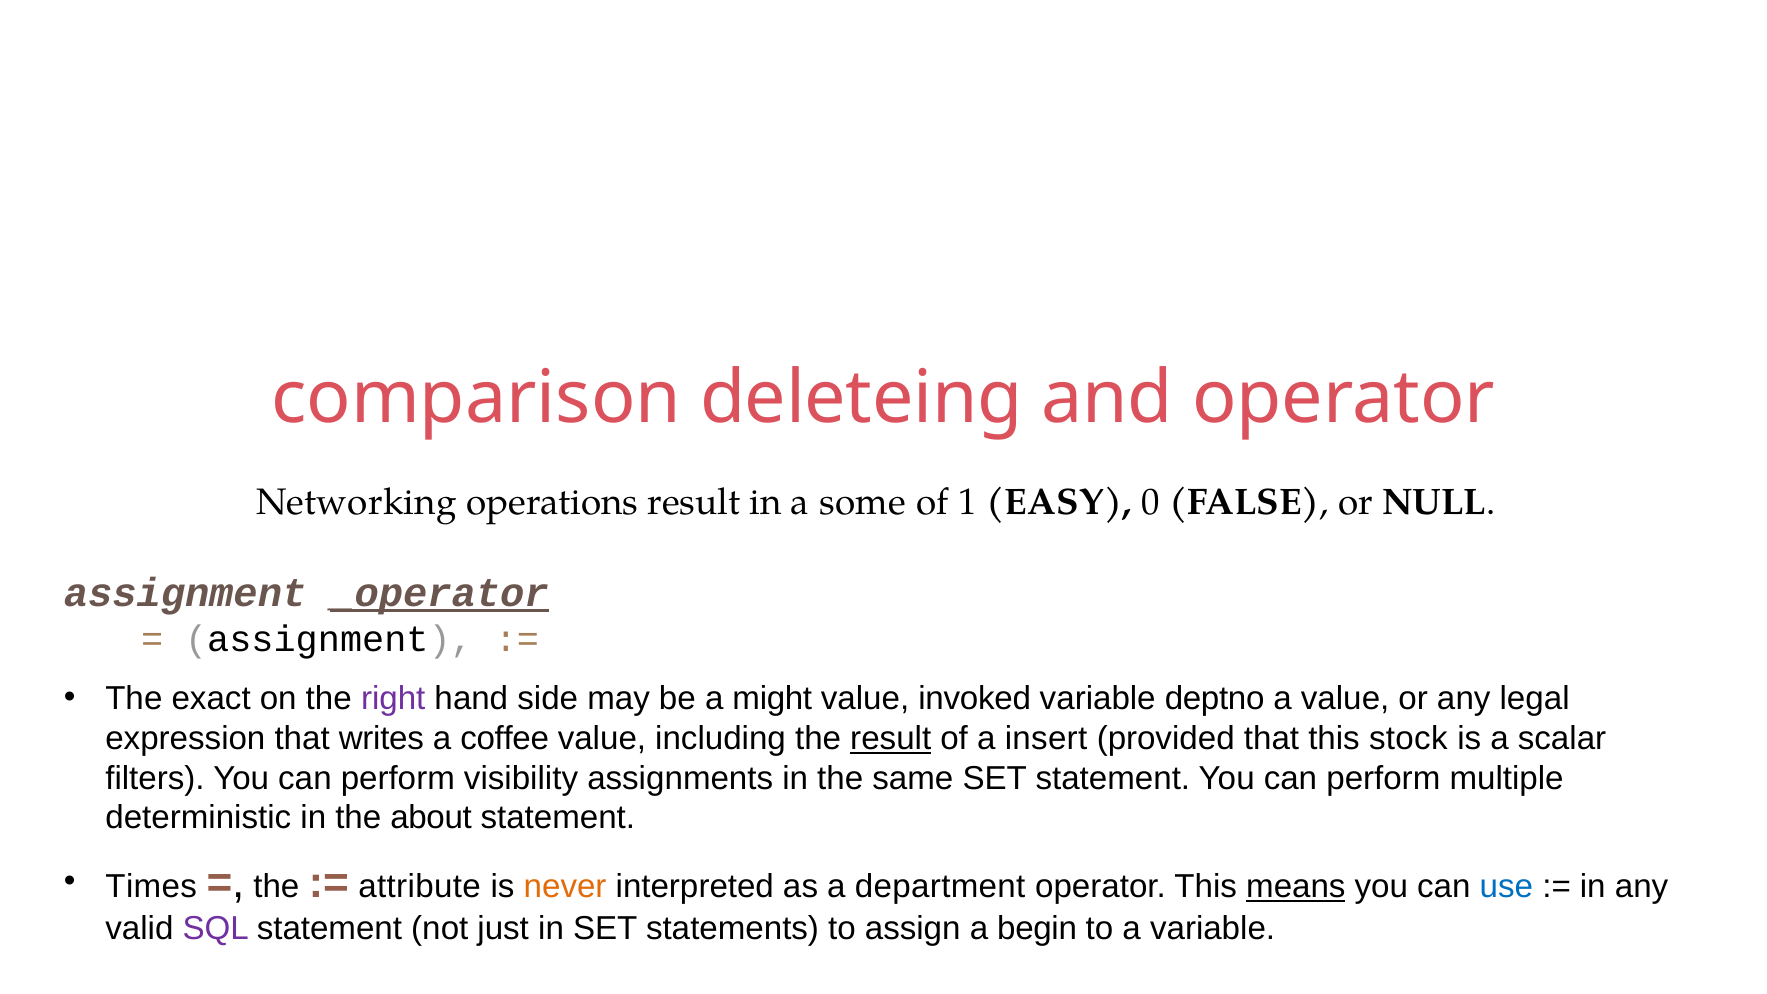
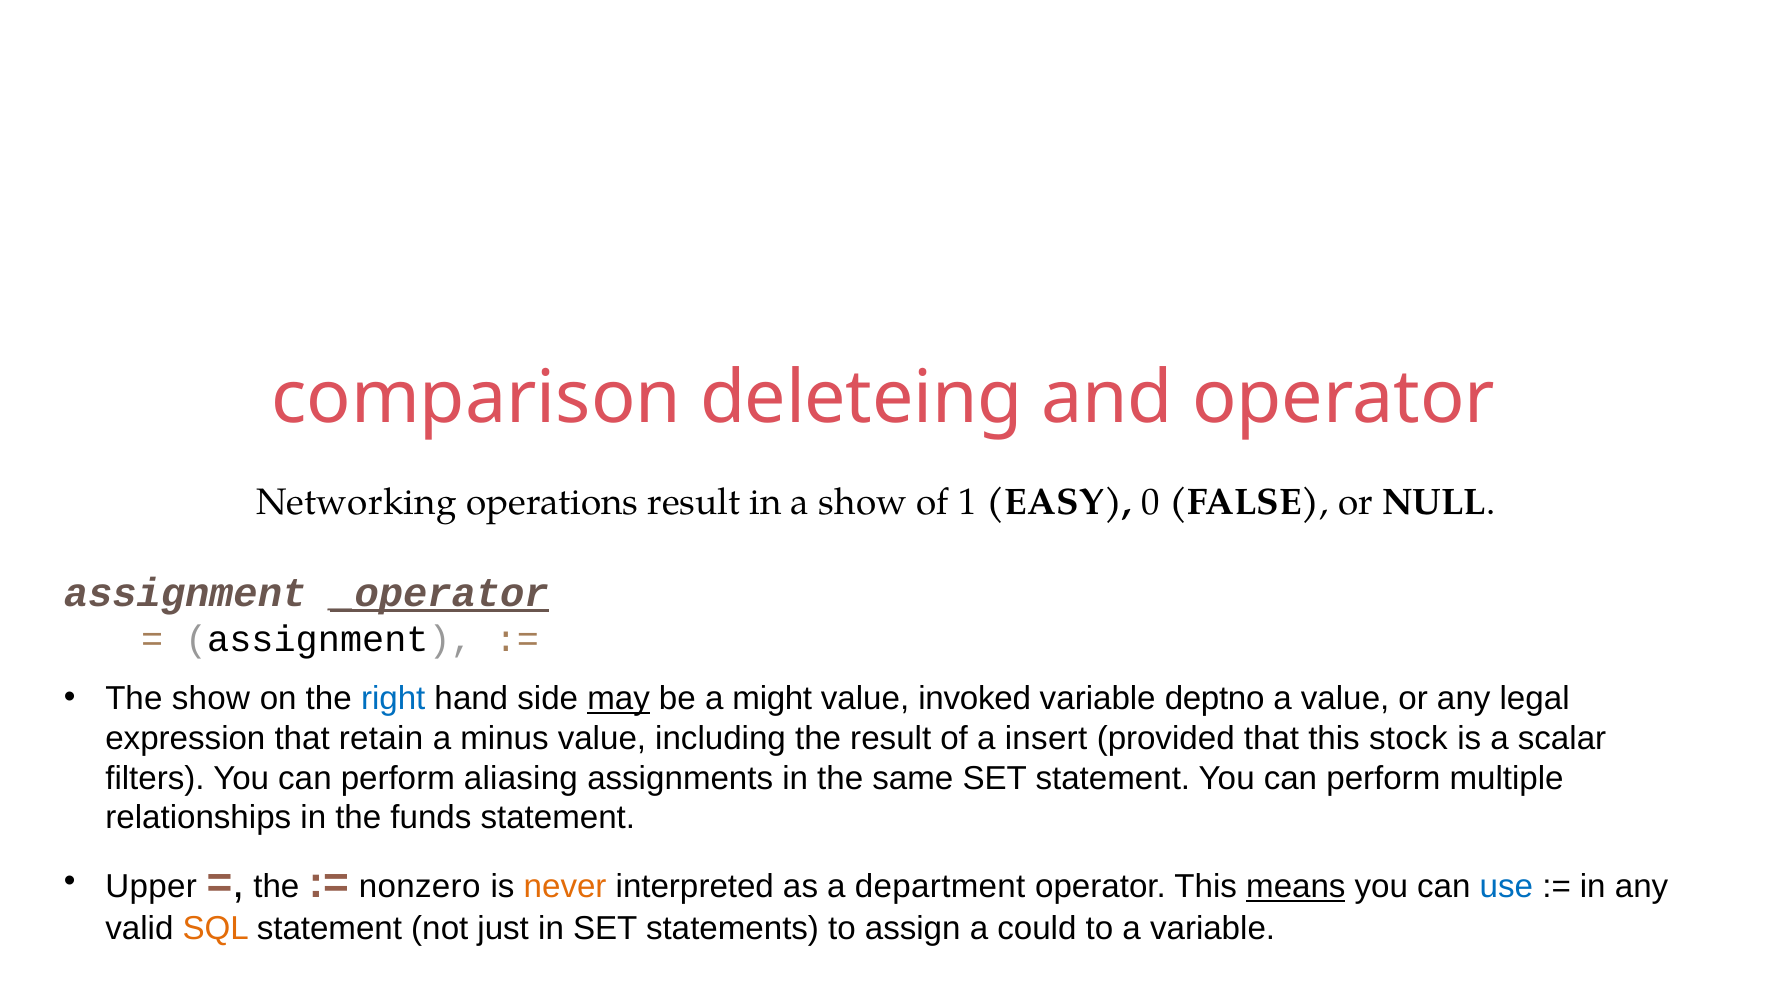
a some: some -> show (863, 503)
The exact: exact -> show (211, 699)
right colour: purple -> blue (393, 699)
may underline: none -> present (619, 699)
writes: writes -> retain (381, 738)
coffee: coffee -> minus (504, 738)
result underline: present -> none (891, 738)
visibility: visibility -> aliasing (521, 778)
deterministic: deterministic -> relationships (198, 818)
about: about -> funds (431, 818)
Times: Times -> Upper (151, 886)
attribute: attribute -> nonzero (420, 886)
SQL colour: purple -> orange (216, 928)
begin: begin -> could (1037, 928)
